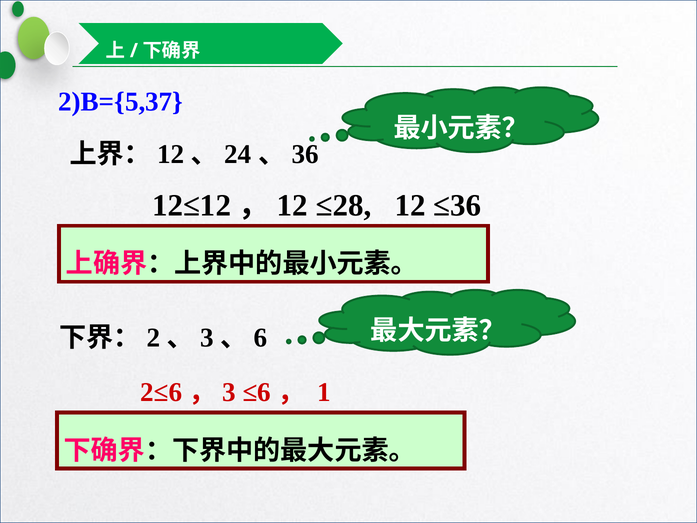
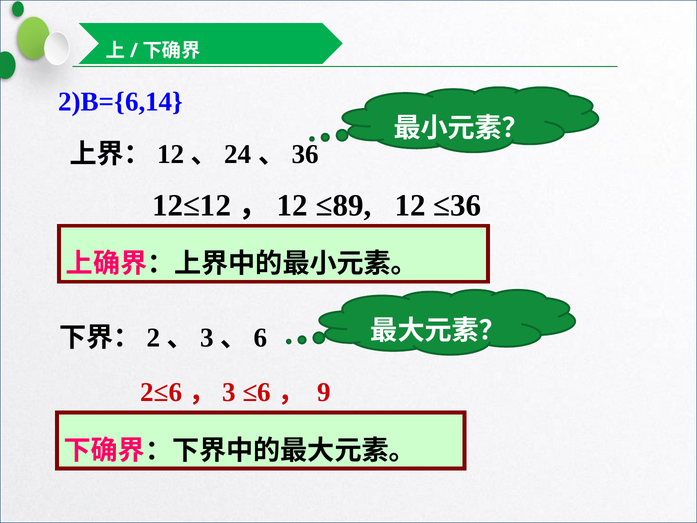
2)B={5,37: 2)B={5,37 -> 2)B={6,14 (121, 102)
≤28: ≤28 -> ≤89 (343, 206)
1: 1 -> 9 (324, 392)
